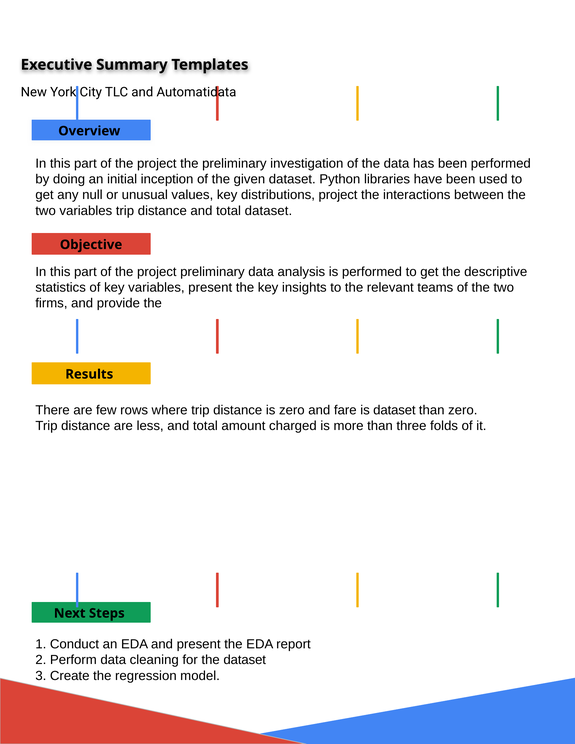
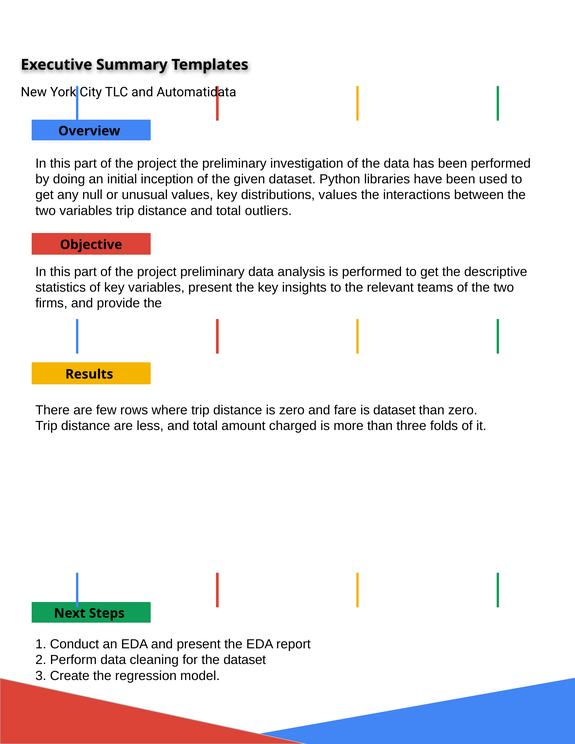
distributions project: project -> values (338, 195)
total dataset: dataset -> outliers (268, 211)
